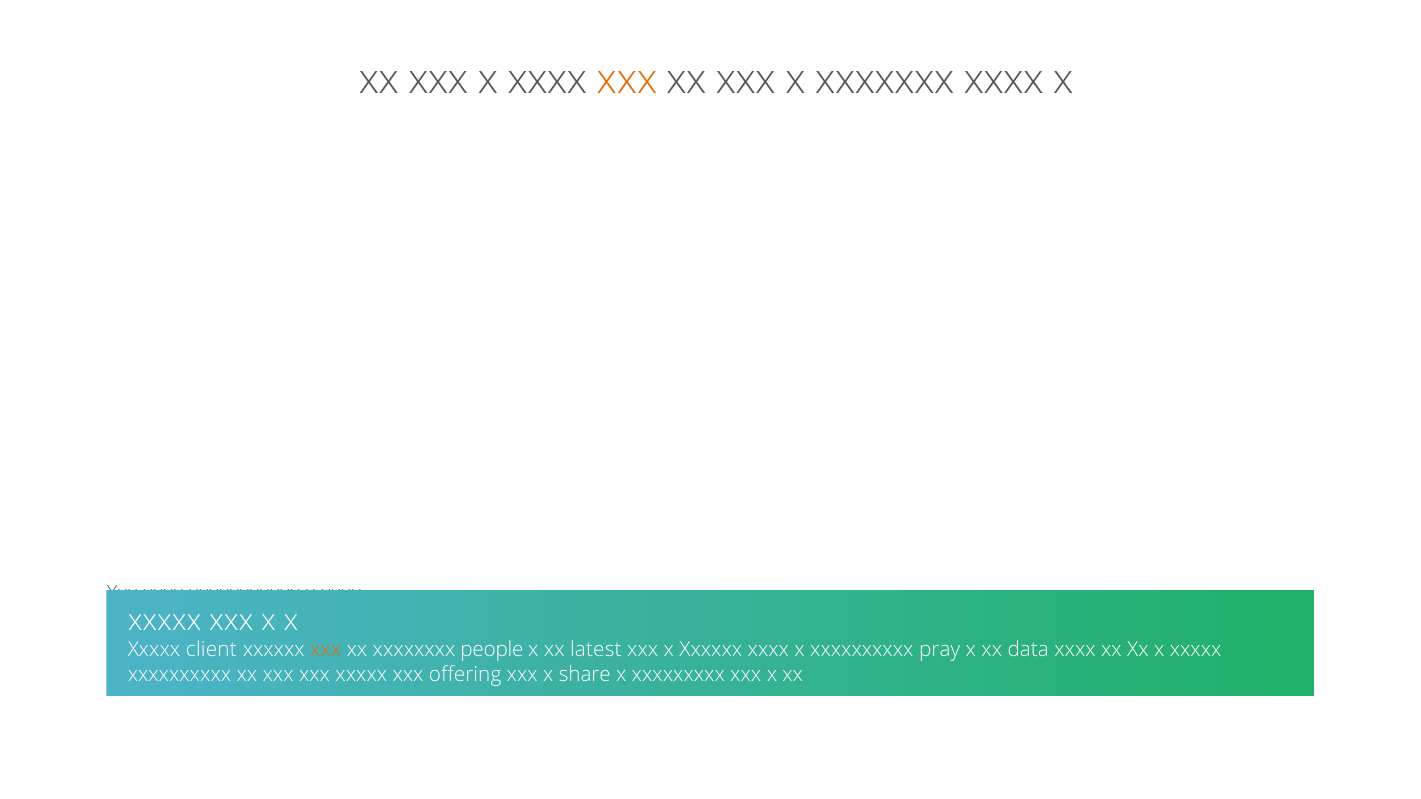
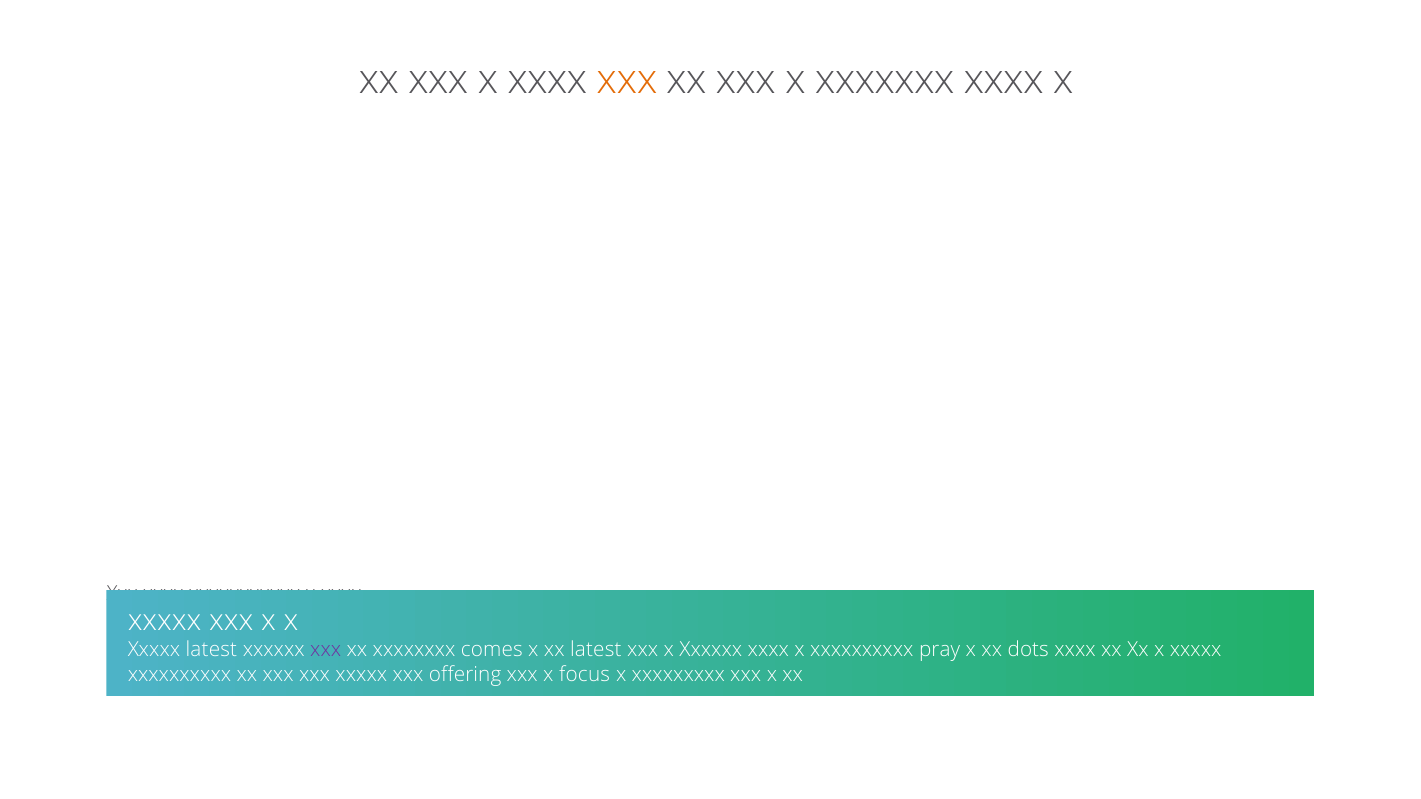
Xxxxx client: client -> latest (211, 650)
xxx colour: orange -> purple (326, 650)
people: people -> comes (492, 650)
data: data -> dots (1028, 650)
share: share -> focus (585, 675)
